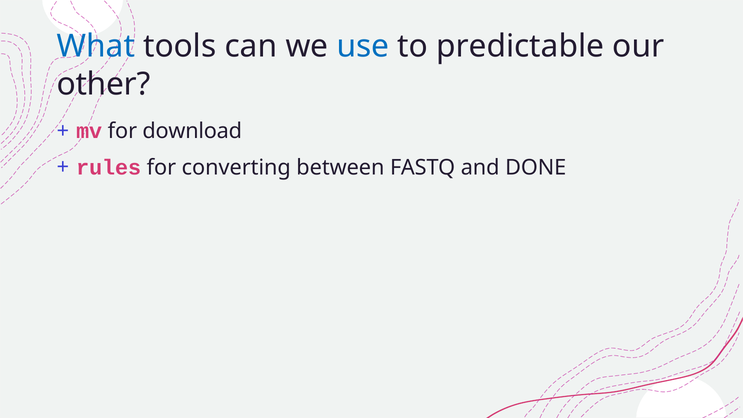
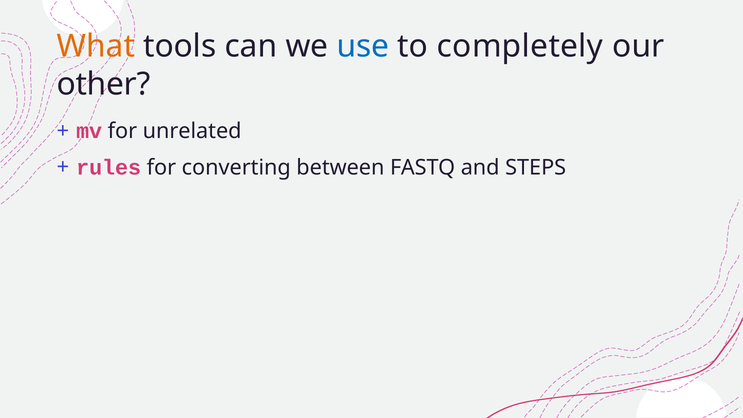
What colour: blue -> orange (96, 46)
predictable: predictable -> completely (520, 46)
download: download -> unrelated (192, 131)
DONE: DONE -> STEPS (536, 168)
